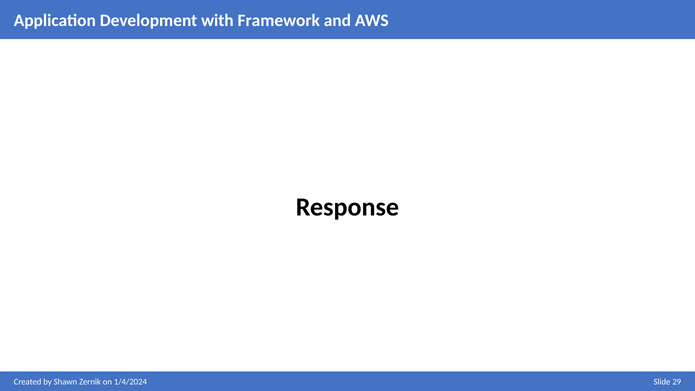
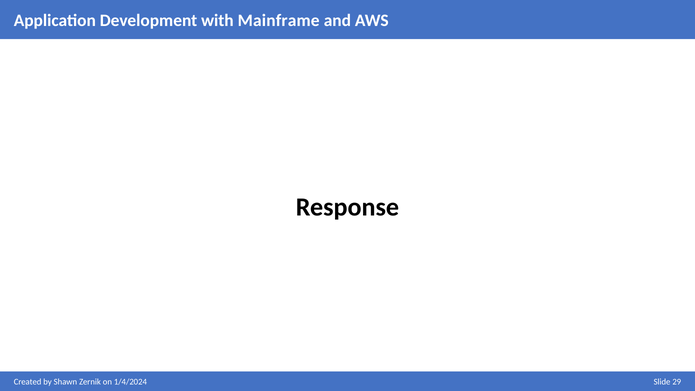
Framework: Framework -> Mainframe (279, 21)
